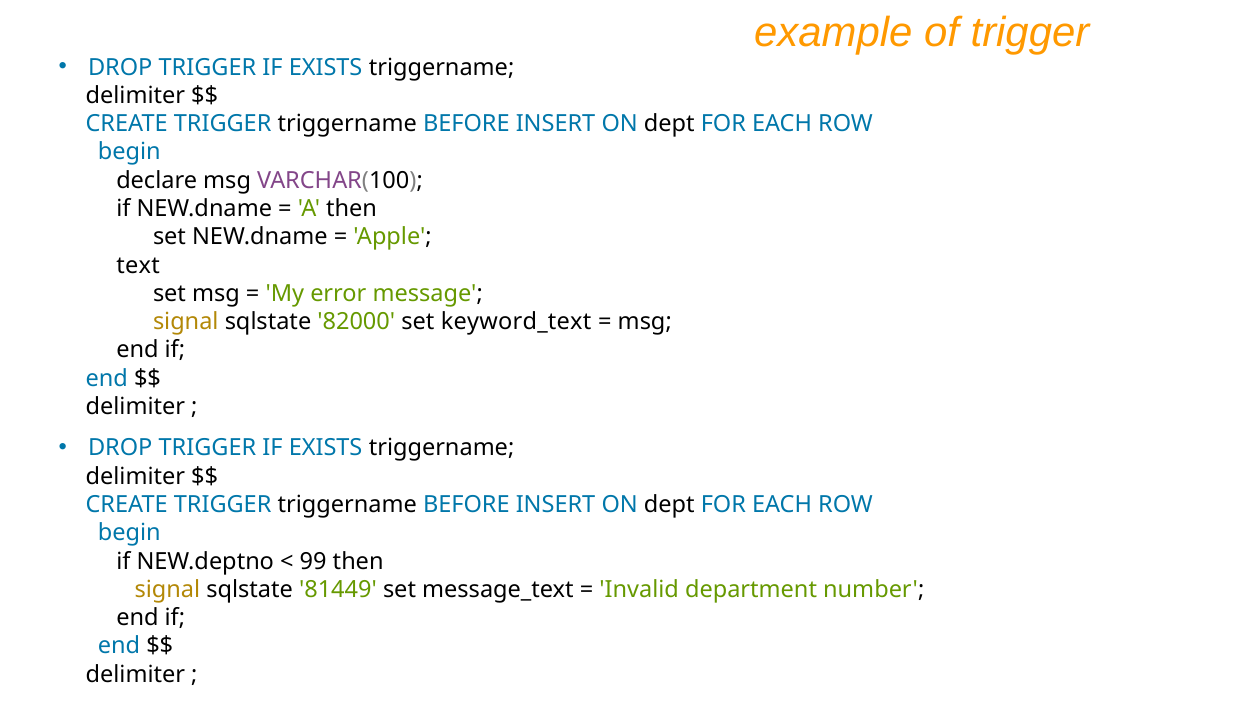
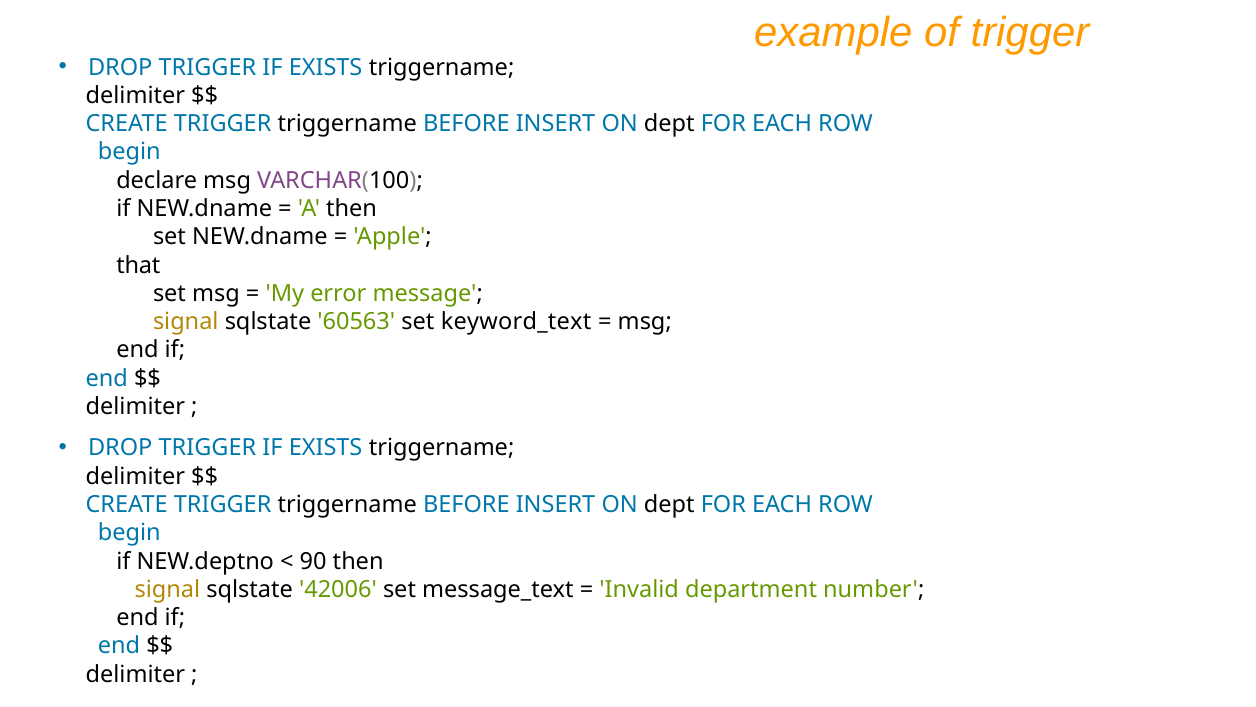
text: text -> that (138, 265)
82000: 82000 -> 60563 (356, 322)
99: 99 -> 90 (313, 561)
81449: 81449 -> 42006 (338, 589)
